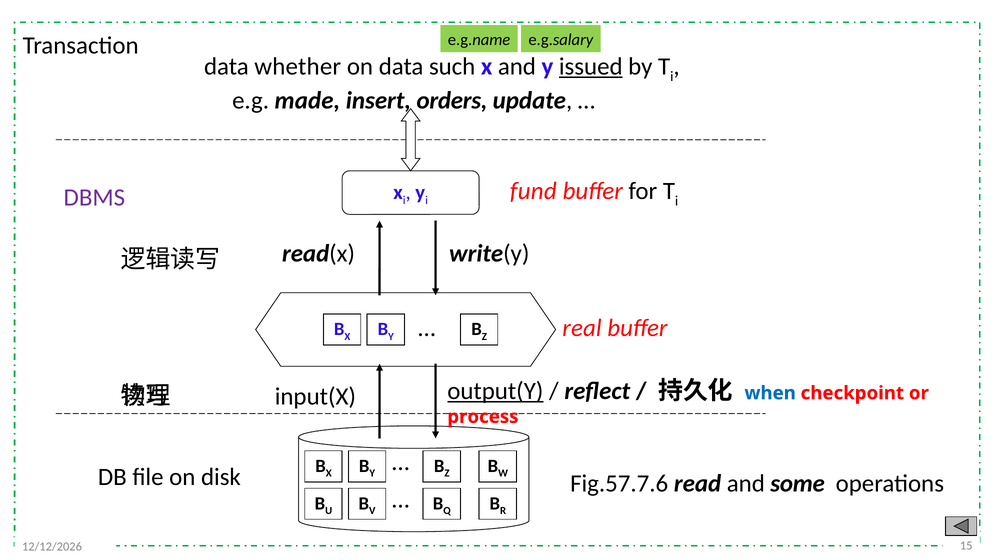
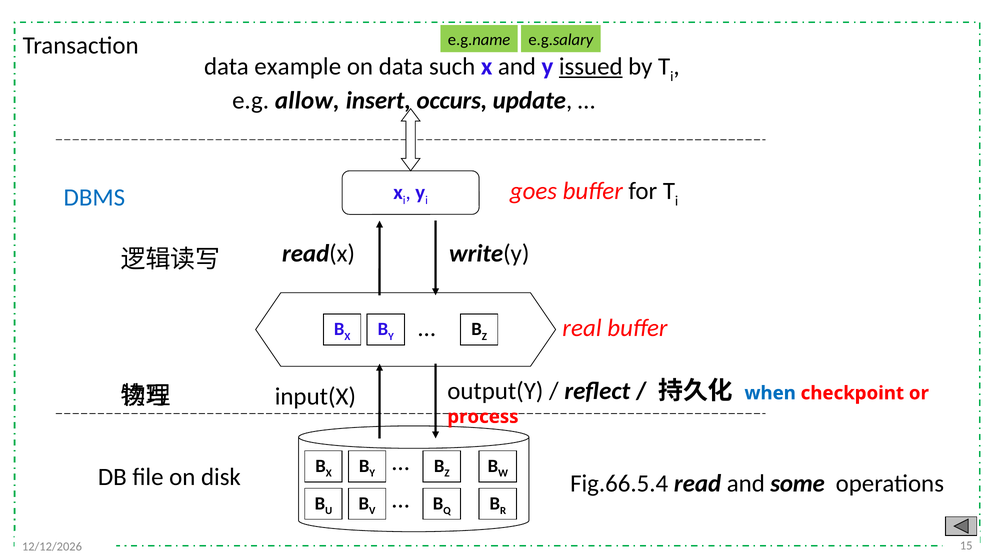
whether: whether -> example (298, 67)
made: made -> allow (307, 101)
orders: orders -> occurs (452, 101)
fund: fund -> goes (533, 191)
DBMS colour: purple -> blue (94, 197)
output(Y underline: present -> none (495, 391)
Fig.57.7.6: Fig.57.7.6 -> Fig.66.5.4 (619, 484)
